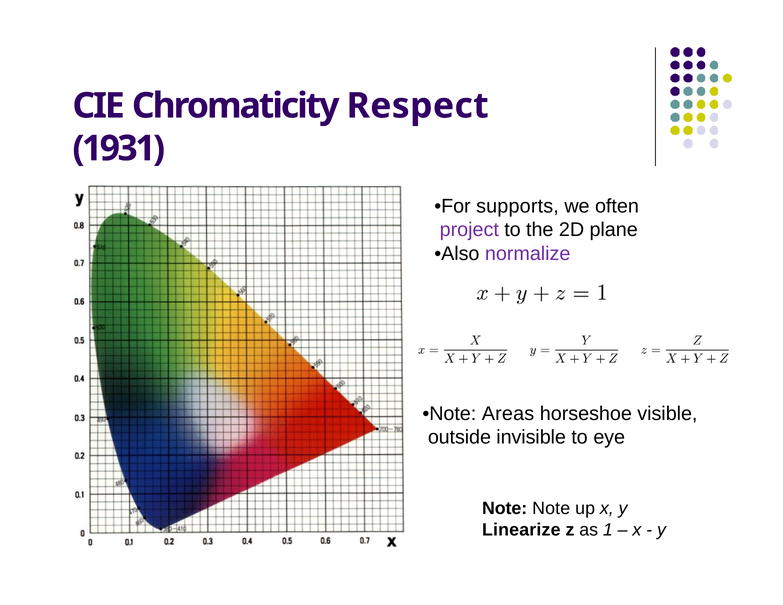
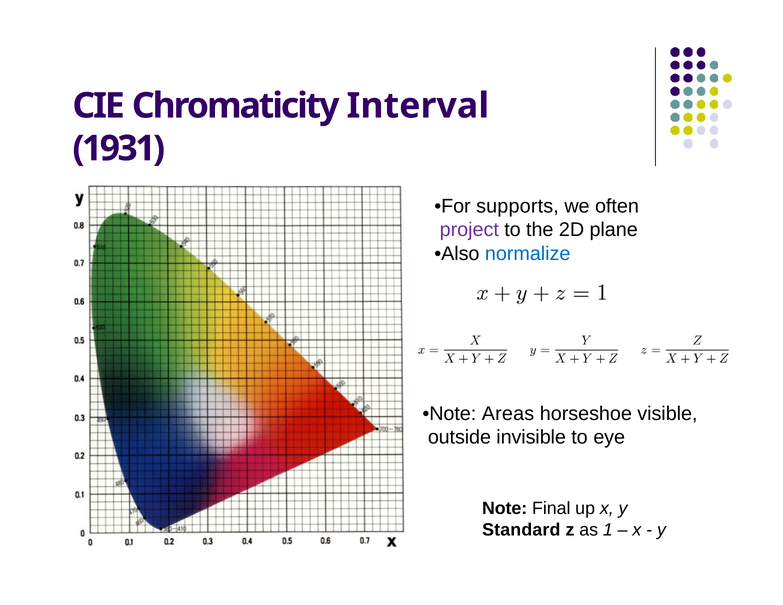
Respect: Respect -> Interval (418, 106)
normalize colour: purple -> blue (528, 254)
Note Note: Note -> Final (551, 509)
Linearize: Linearize -> Standard (521, 530)
